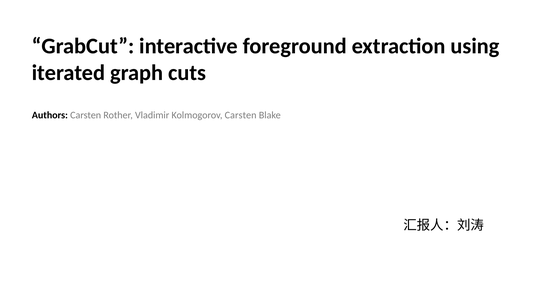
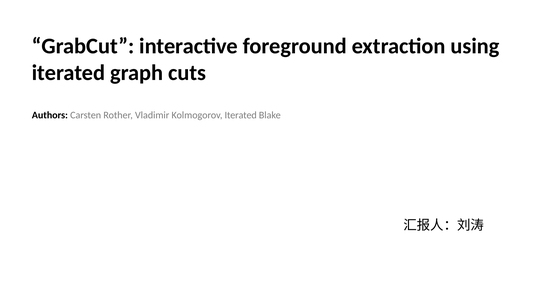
Kolmogorov Carsten: Carsten -> Iterated (241, 115)
